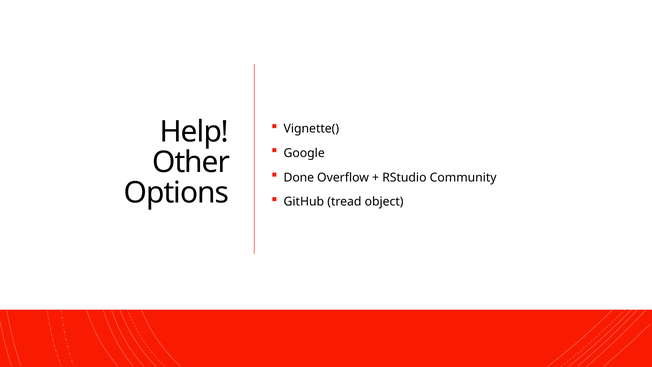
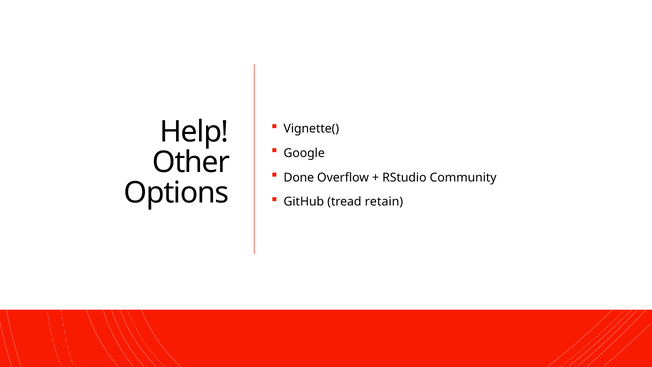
object: object -> retain (384, 202)
